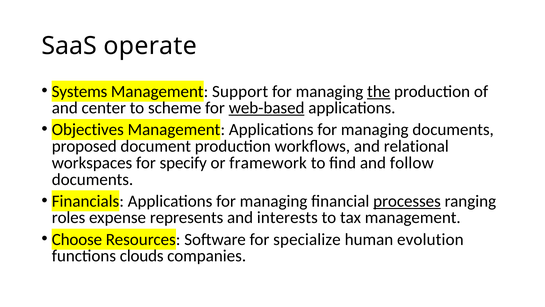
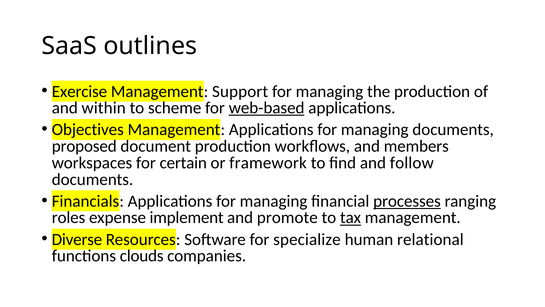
operate: operate -> outlines (150, 46)
Systems: Systems -> Exercise (79, 91)
the underline: present -> none (379, 91)
center: center -> within (104, 108)
relational: relational -> members (416, 146)
specify: specify -> certain (183, 163)
represents: represents -> implement (187, 217)
interests: interests -> promote (287, 217)
tax underline: none -> present (351, 217)
Choose: Choose -> Diverse (77, 239)
evolution: evolution -> relational (430, 239)
